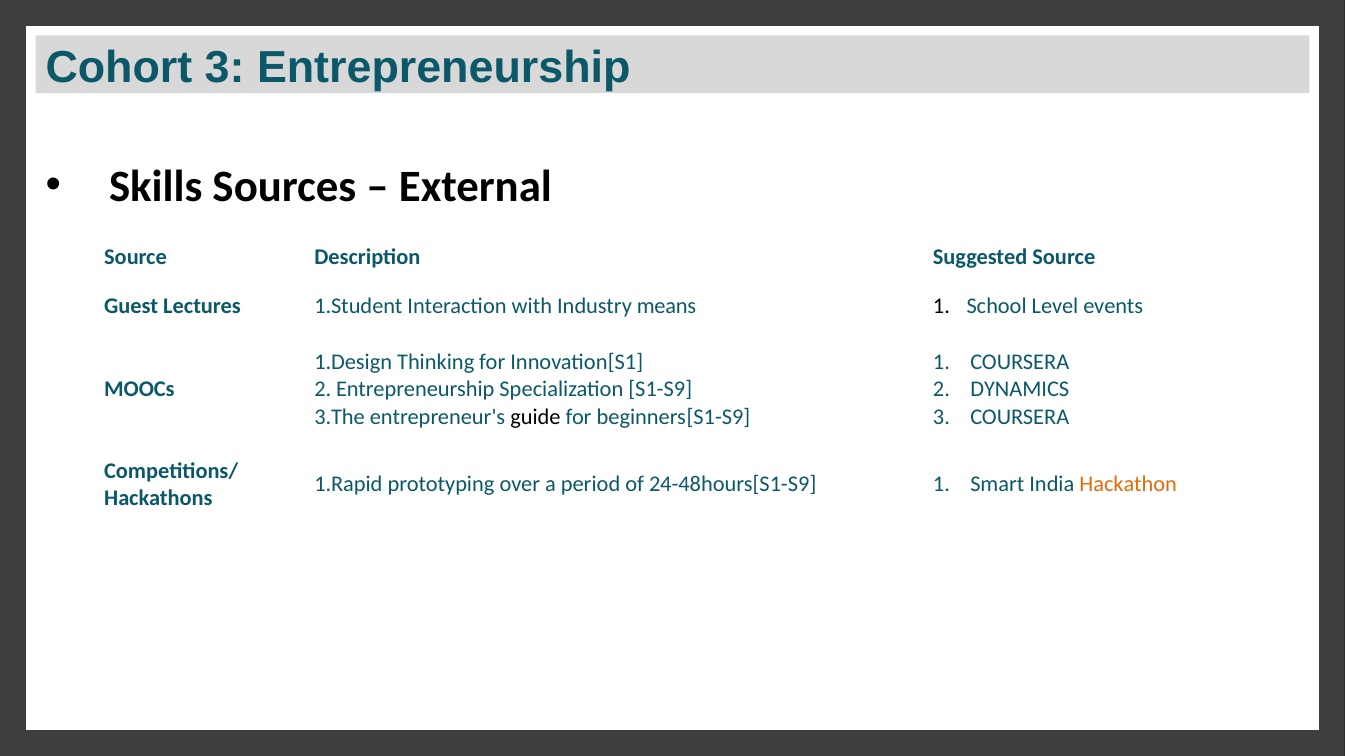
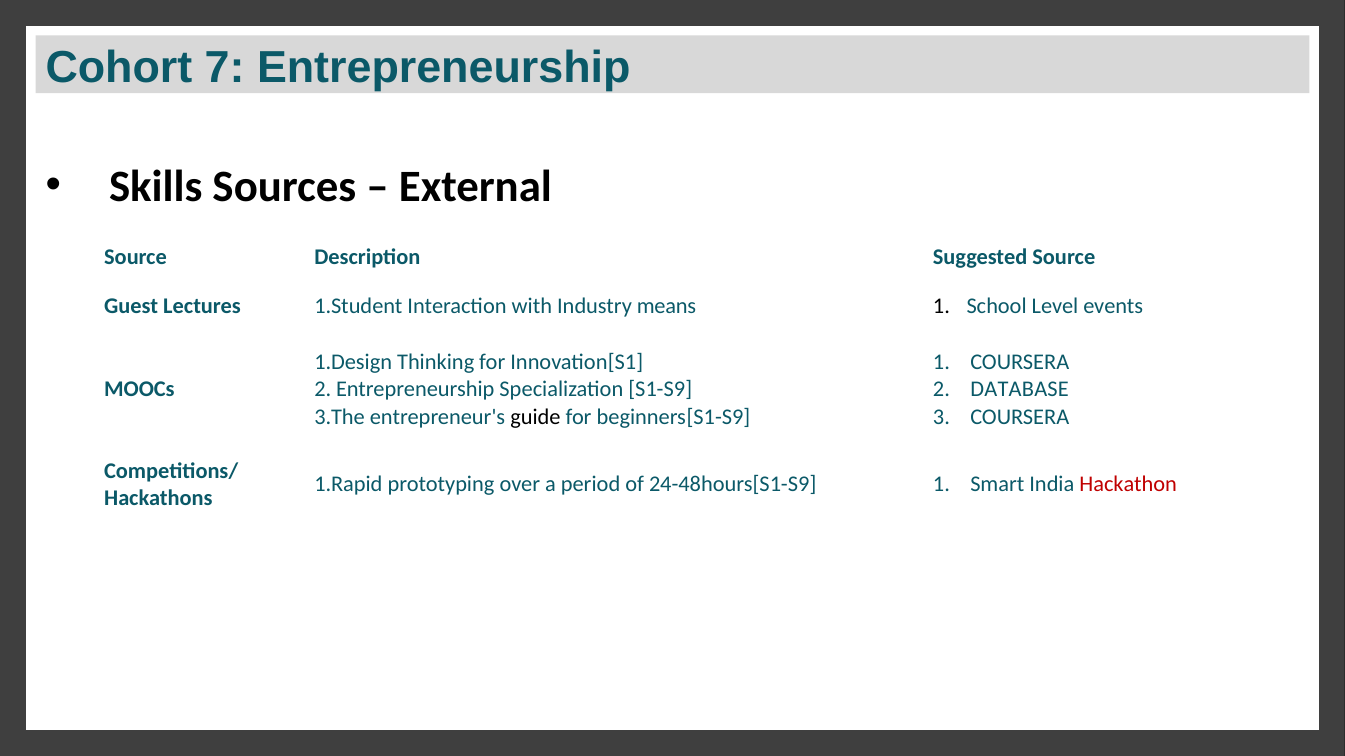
Cohort 3: 3 -> 7 (225, 67)
DYNAMICS: DYNAMICS -> DATABASE (1020, 390)
Hackathon colour: orange -> red (1128, 485)
